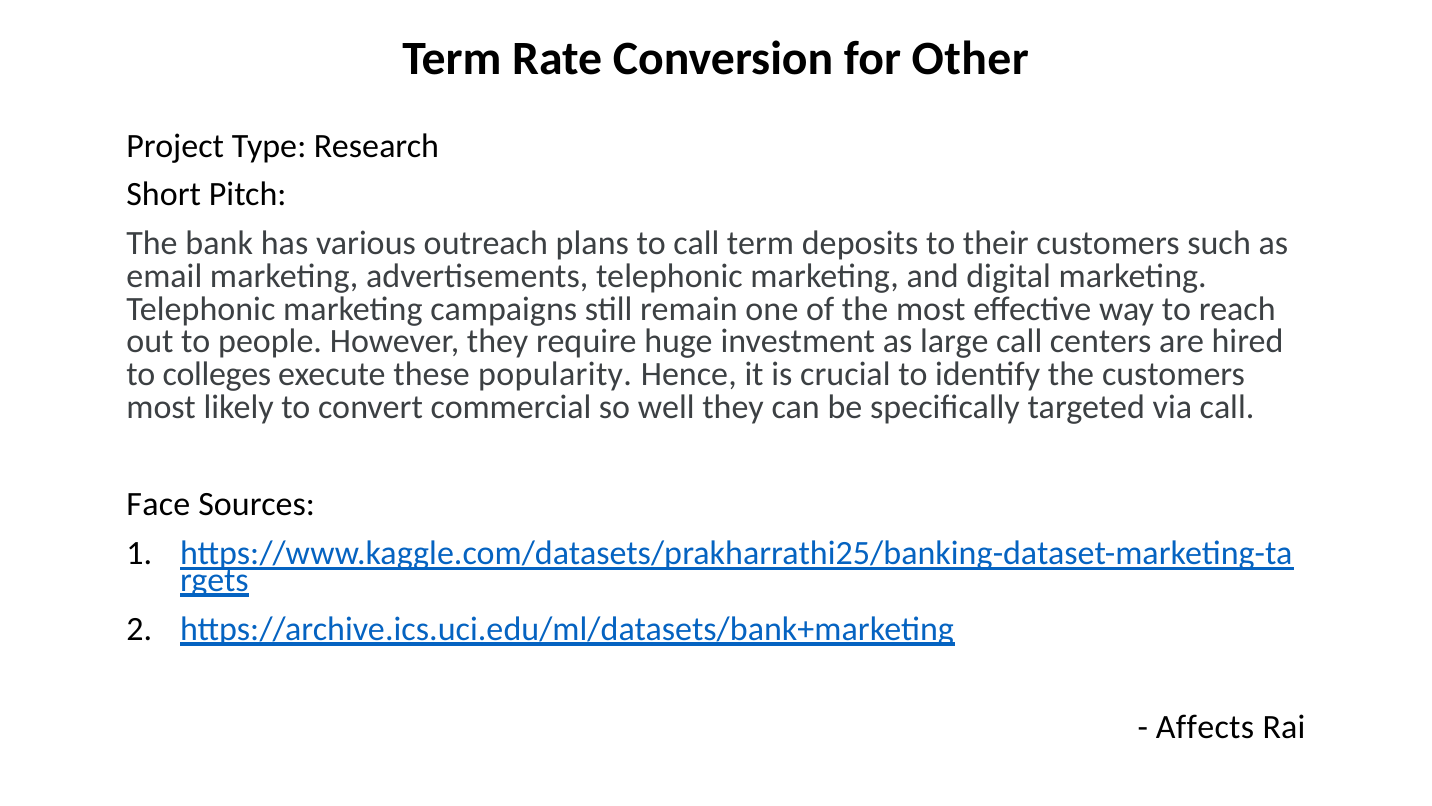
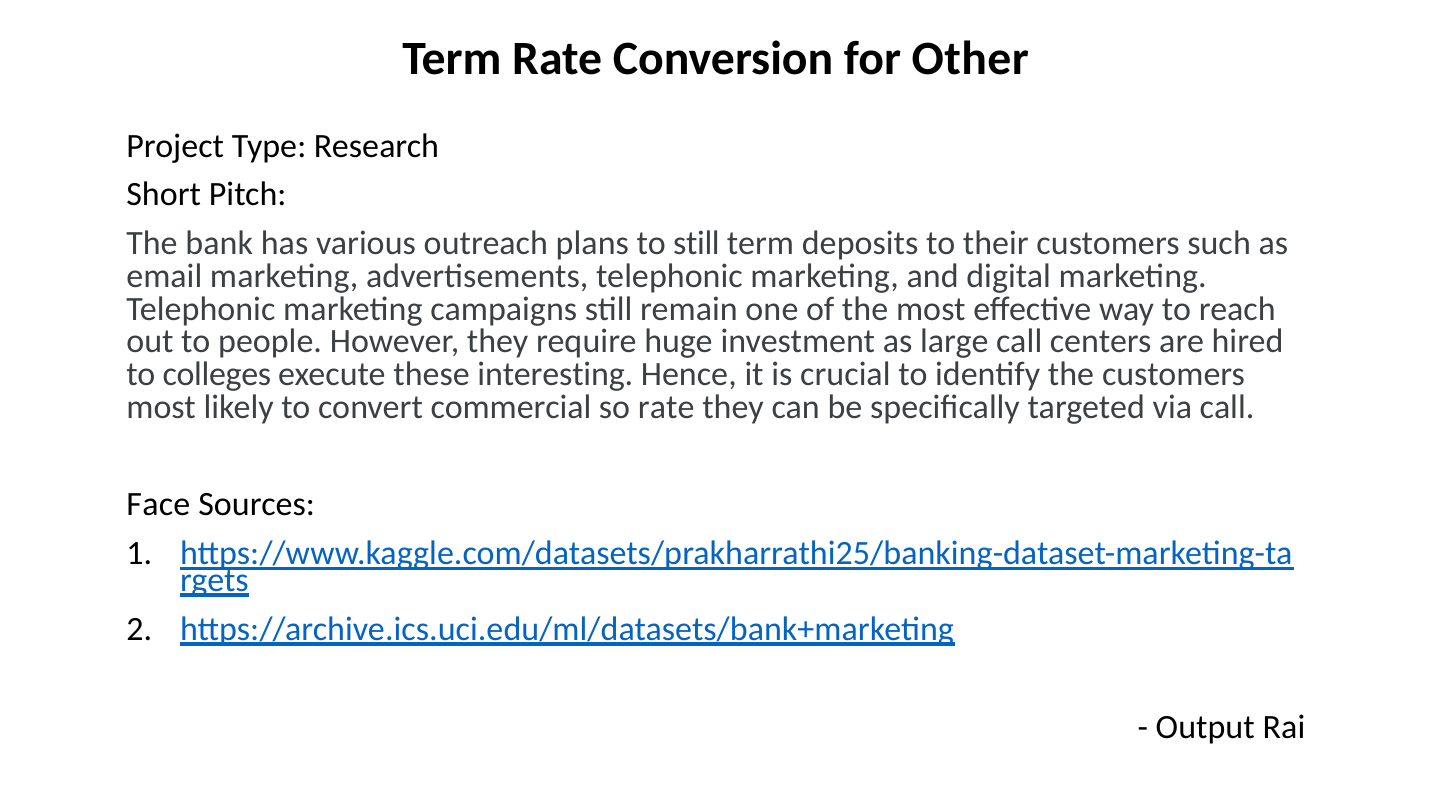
to call: call -> still (696, 243)
popularity: popularity -> interesting (555, 374)
so well: well -> rate (666, 407)
Affects: Affects -> Output (1205, 726)
